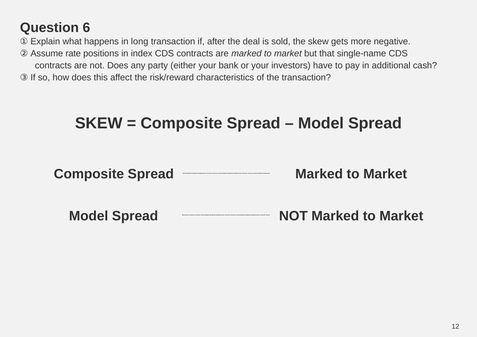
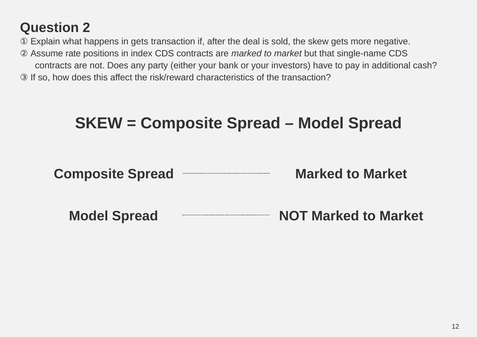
6: 6 -> 2 (86, 28)
in long: long -> gets (140, 42)
